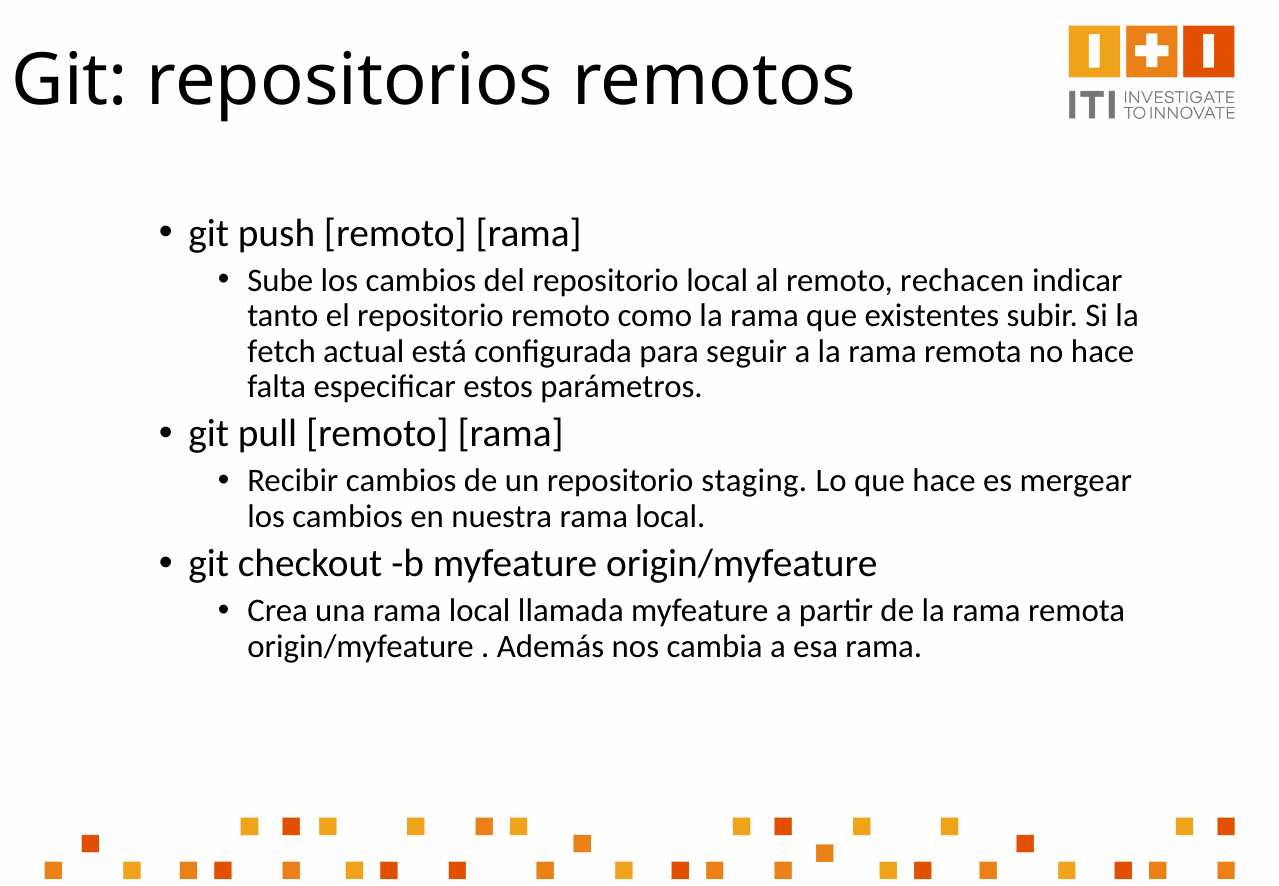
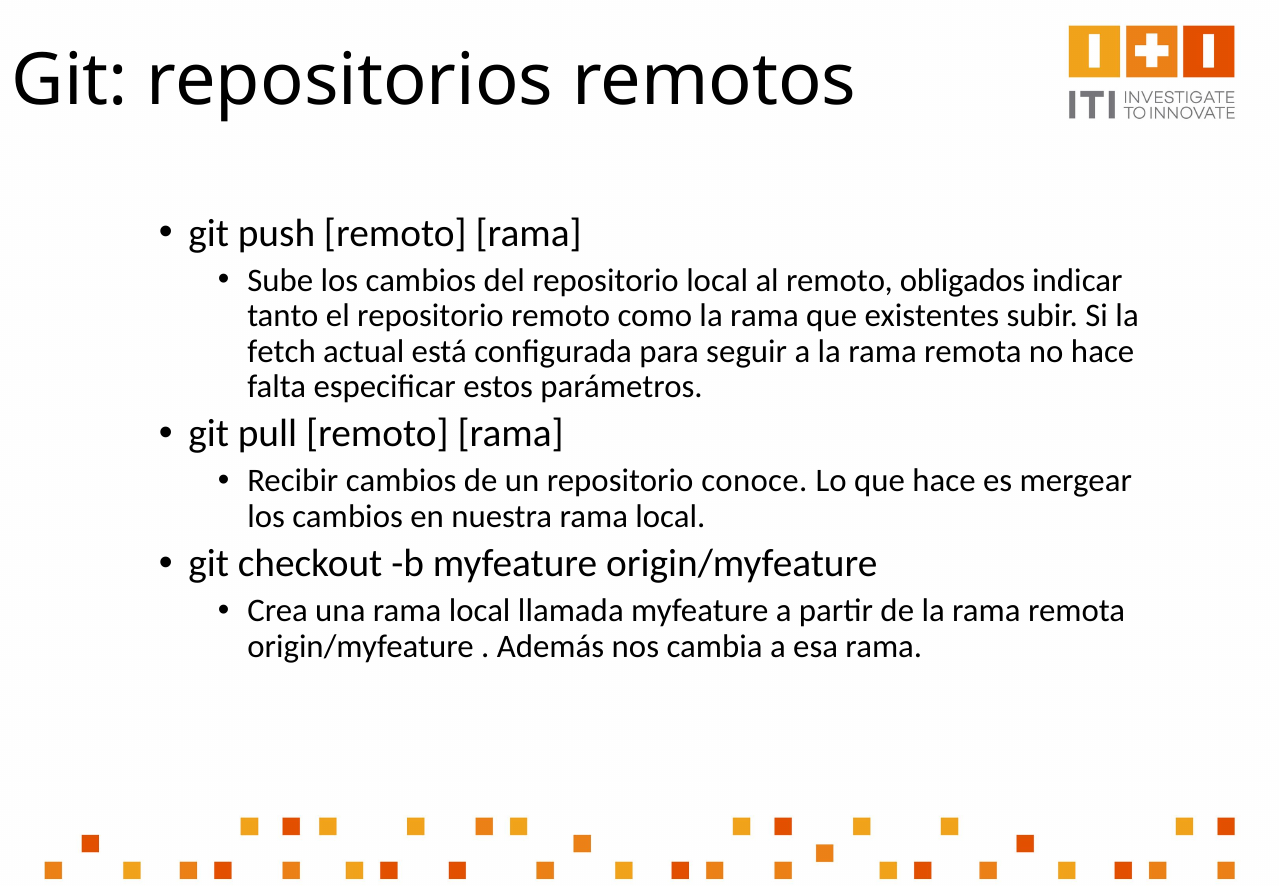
rechacen: rechacen -> obligados (963, 280)
staging: staging -> conoce (754, 481)
